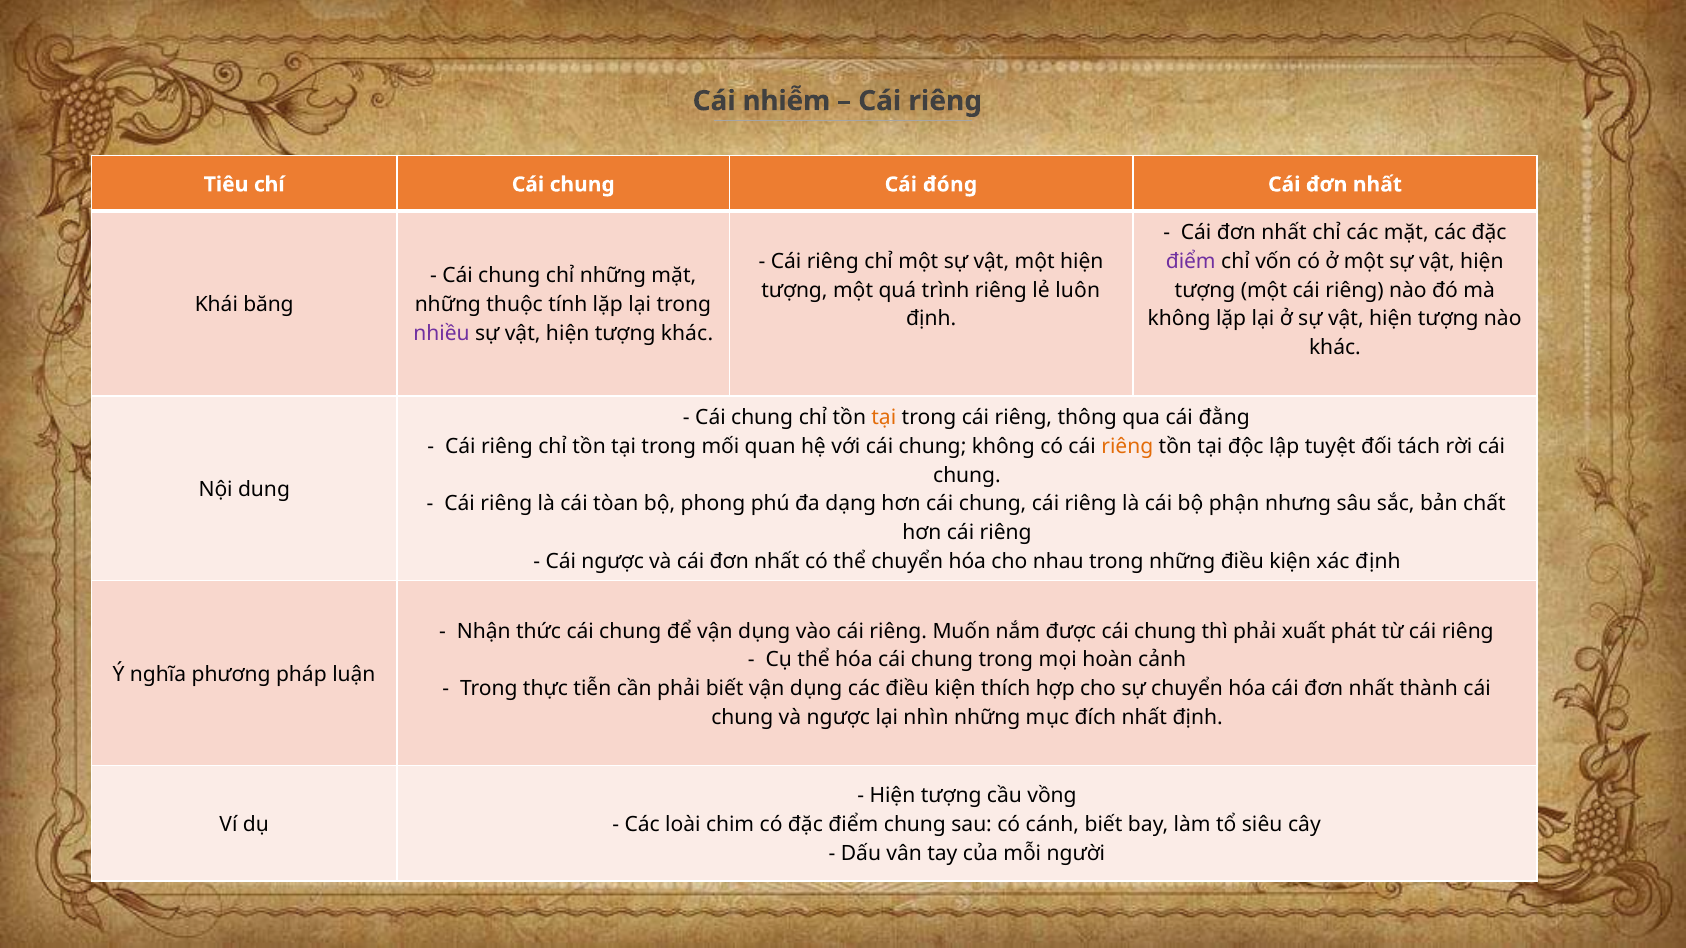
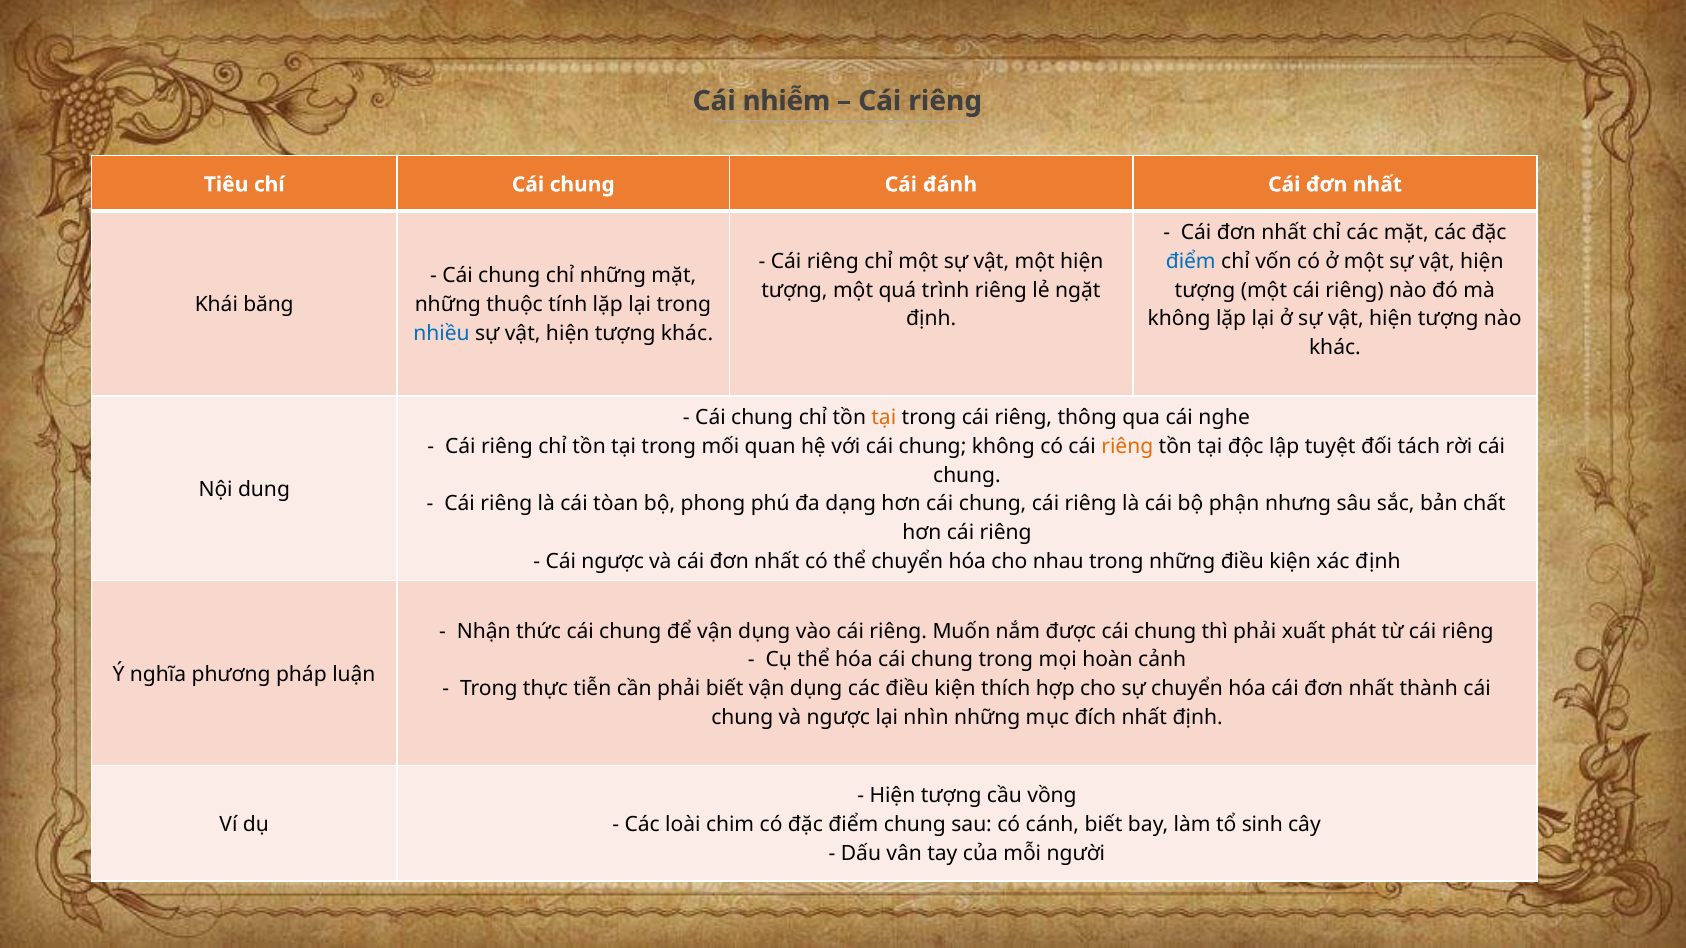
đóng: đóng -> đánh (950, 185)
điểm colour: purple -> blue (1191, 262)
luôn: luôn -> ngặt (1078, 290)
nhiều colour: purple -> blue (442, 333)
đằng: đằng -> nghe (1224, 418)
siêu: siêu -> sinh (1262, 825)
